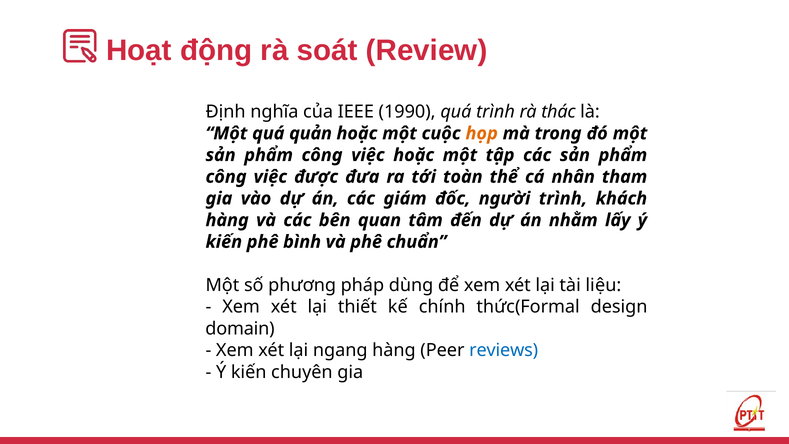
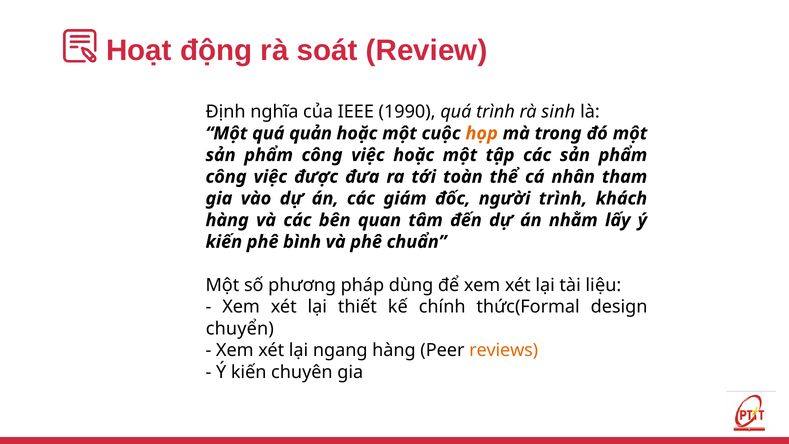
thác: thác -> sinh (558, 112)
domain: domain -> chuyển (240, 329)
reviews colour: blue -> orange (504, 350)
